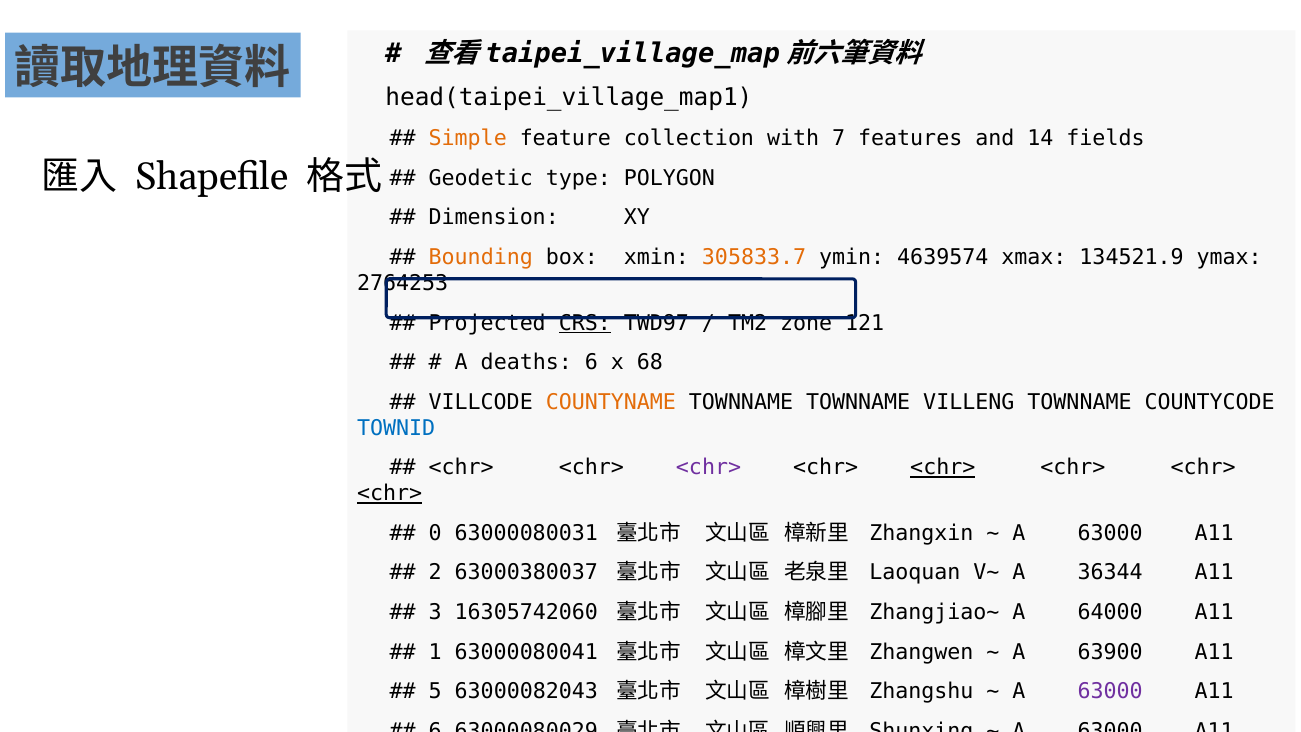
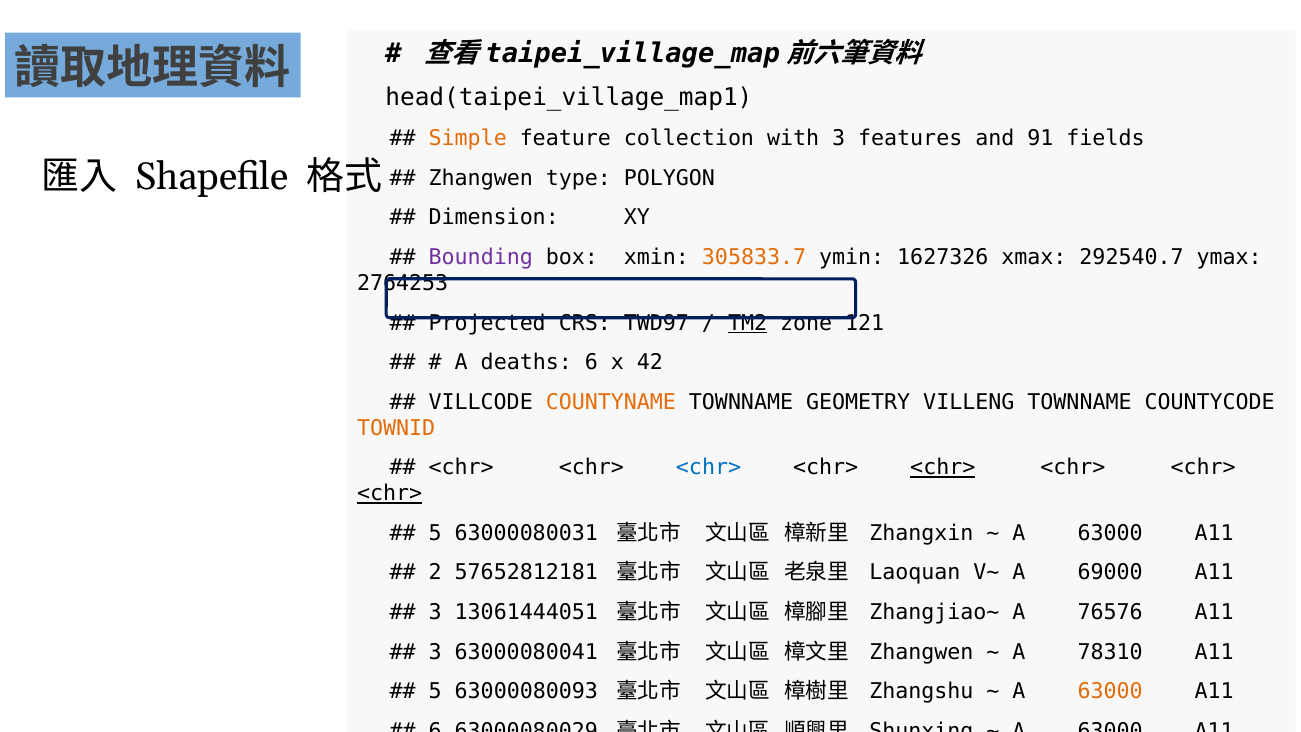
collection with 7: 7 -> 3 (839, 139)
14: 14 -> 91 (1040, 139)
Geodetic: Geodetic -> Zhangwen (481, 178)
Bounding colour: orange -> purple (481, 257)
4639574: 4639574 -> 1627326 (943, 257)
134521.9: 134521.9 -> 292540.7 (1132, 257)
CRS underline: present -> none (585, 323)
TM2 underline: none -> present (748, 323)
68: 68 -> 42 (650, 362)
TOWNNAME TOWNNAME: TOWNNAME -> GEOMETRY (858, 402)
TOWNID colour: blue -> orange (396, 428)
<chr> colour: purple -> blue (709, 468)
0: 0 -> 5 (435, 533)
63000380037: 63000380037 -> 57652812181 (526, 573)
36344: 36344 -> 69000 (1110, 573)
16305742060: 16305742060 -> 13061444051 (526, 612)
64000: 64000 -> 76576 (1110, 612)
1: 1 -> 3 (435, 652)
63900: 63900 -> 78310 (1110, 652)
63000082043: 63000082043 -> 63000080093 (526, 691)
63000 colour: purple -> orange (1110, 691)
